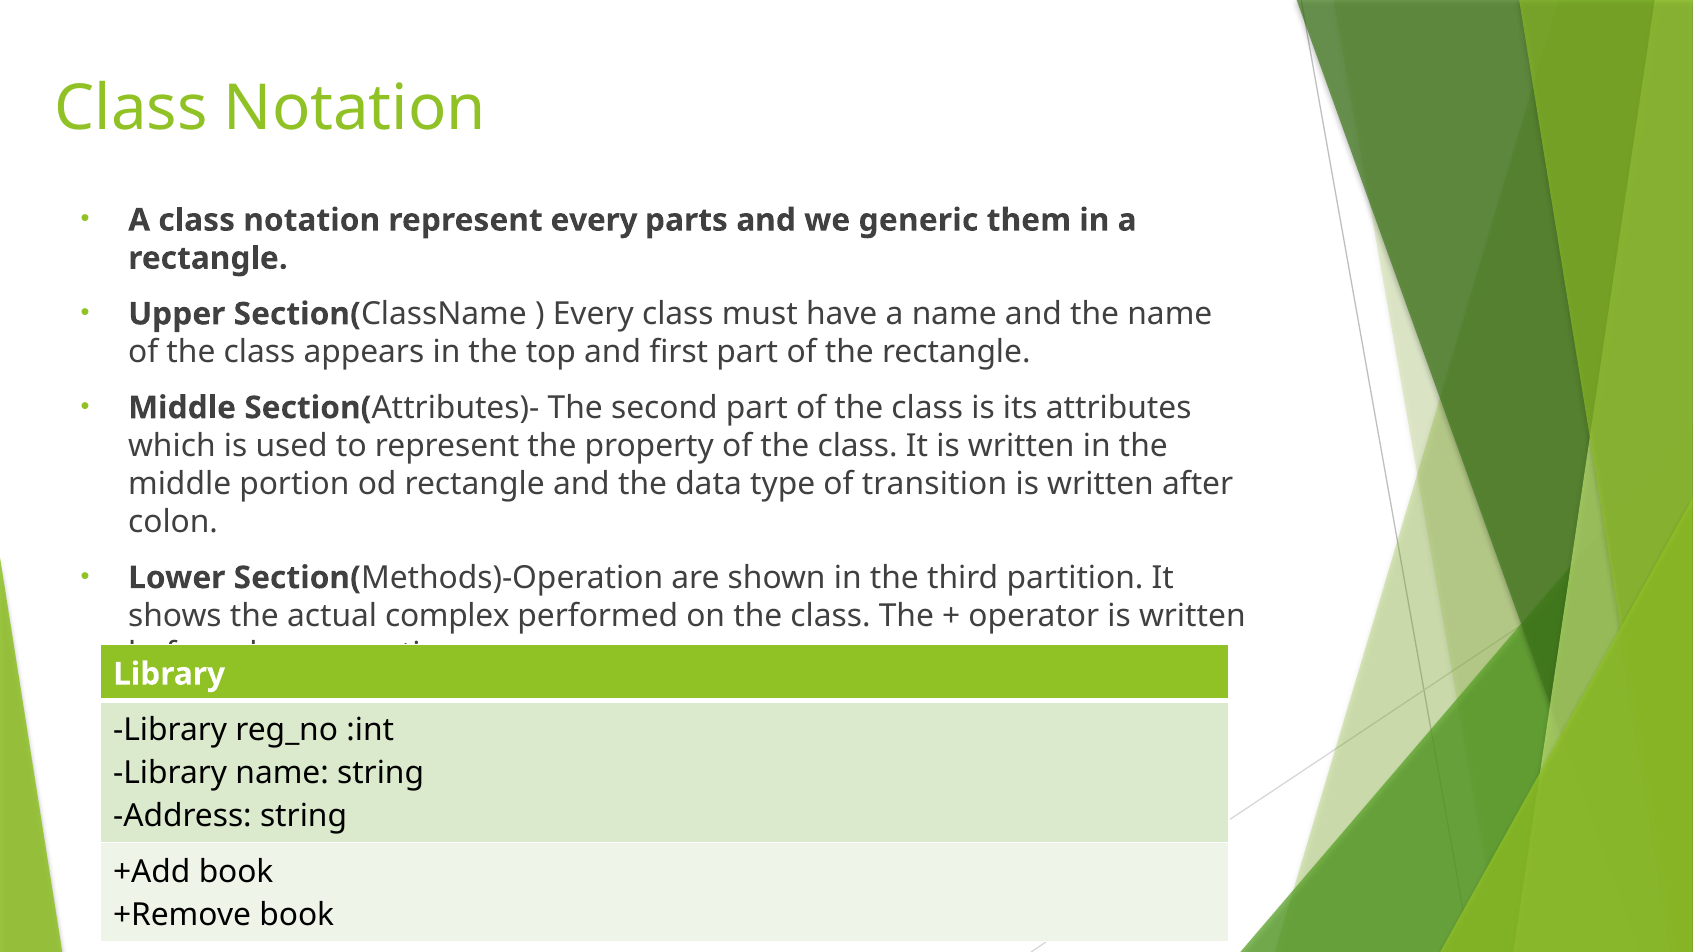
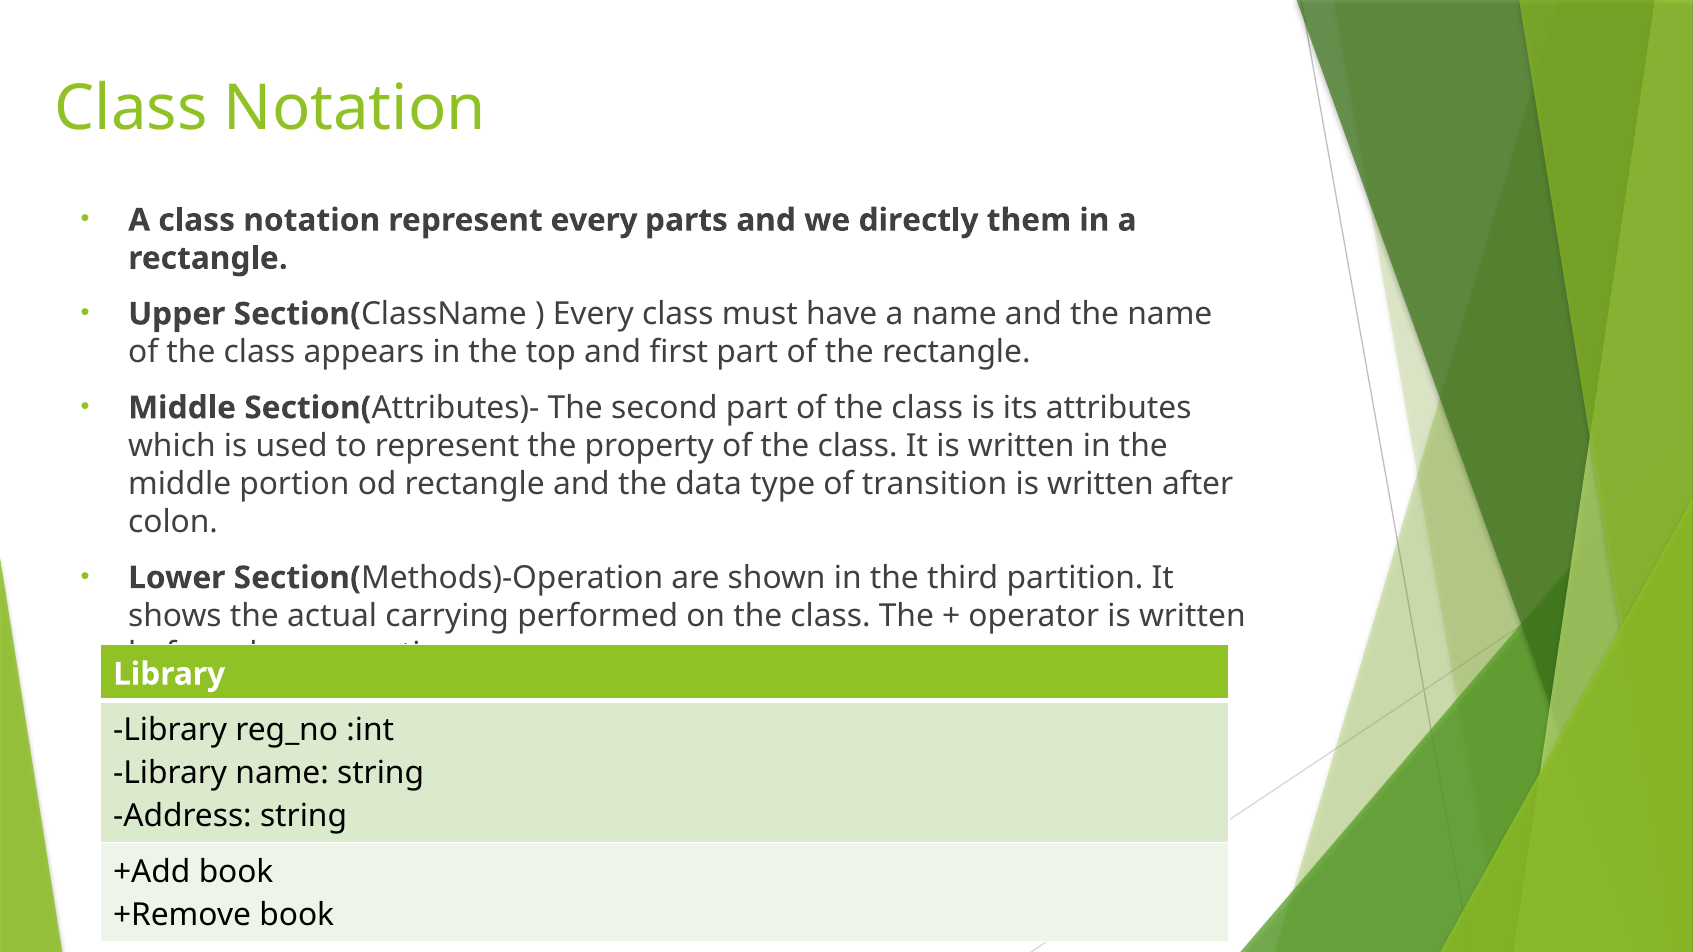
generic: generic -> directly (919, 220)
complex: complex -> carrying (447, 616)
